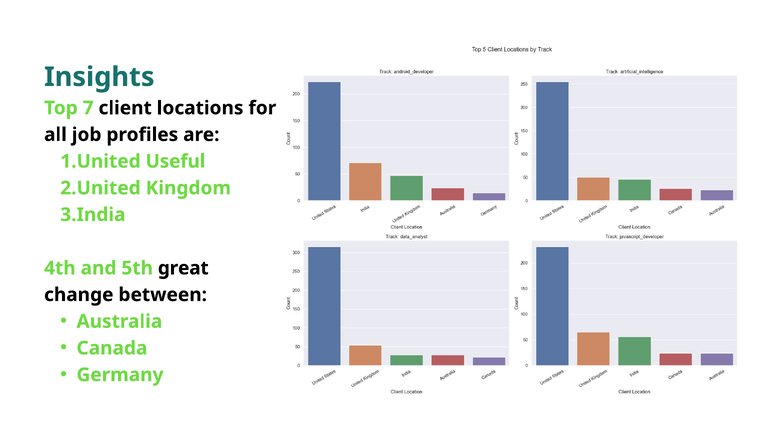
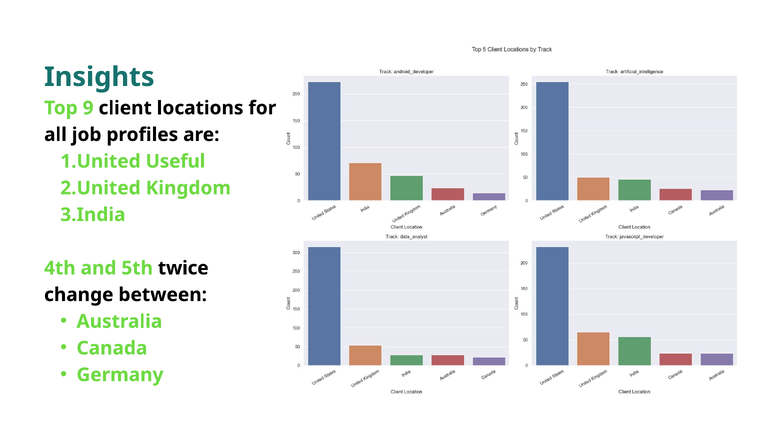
7: 7 -> 9 (88, 108)
great: great -> twice (183, 268)
